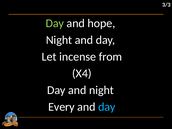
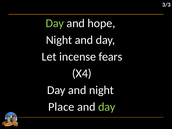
from: from -> fears (110, 57)
Every: Every -> Place (61, 107)
day colour: light blue -> light green (107, 107)
